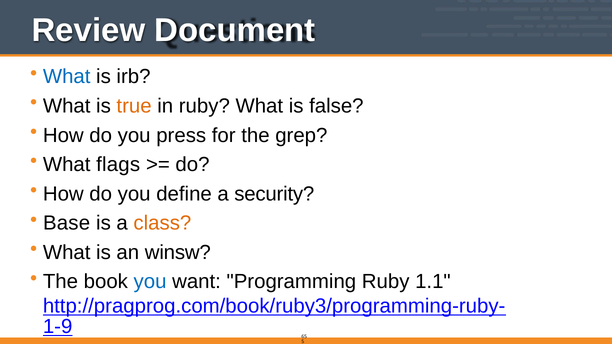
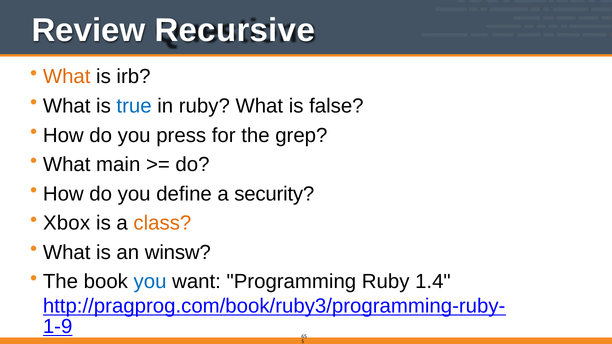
Document: Document -> Recursive (235, 30)
What colour: blue -> orange (67, 77)
true colour: orange -> blue (134, 106)
flags: flags -> main (118, 165)
Base: Base -> Xbox (67, 223)
1.1: 1.1 -> 1.4 (433, 282)
